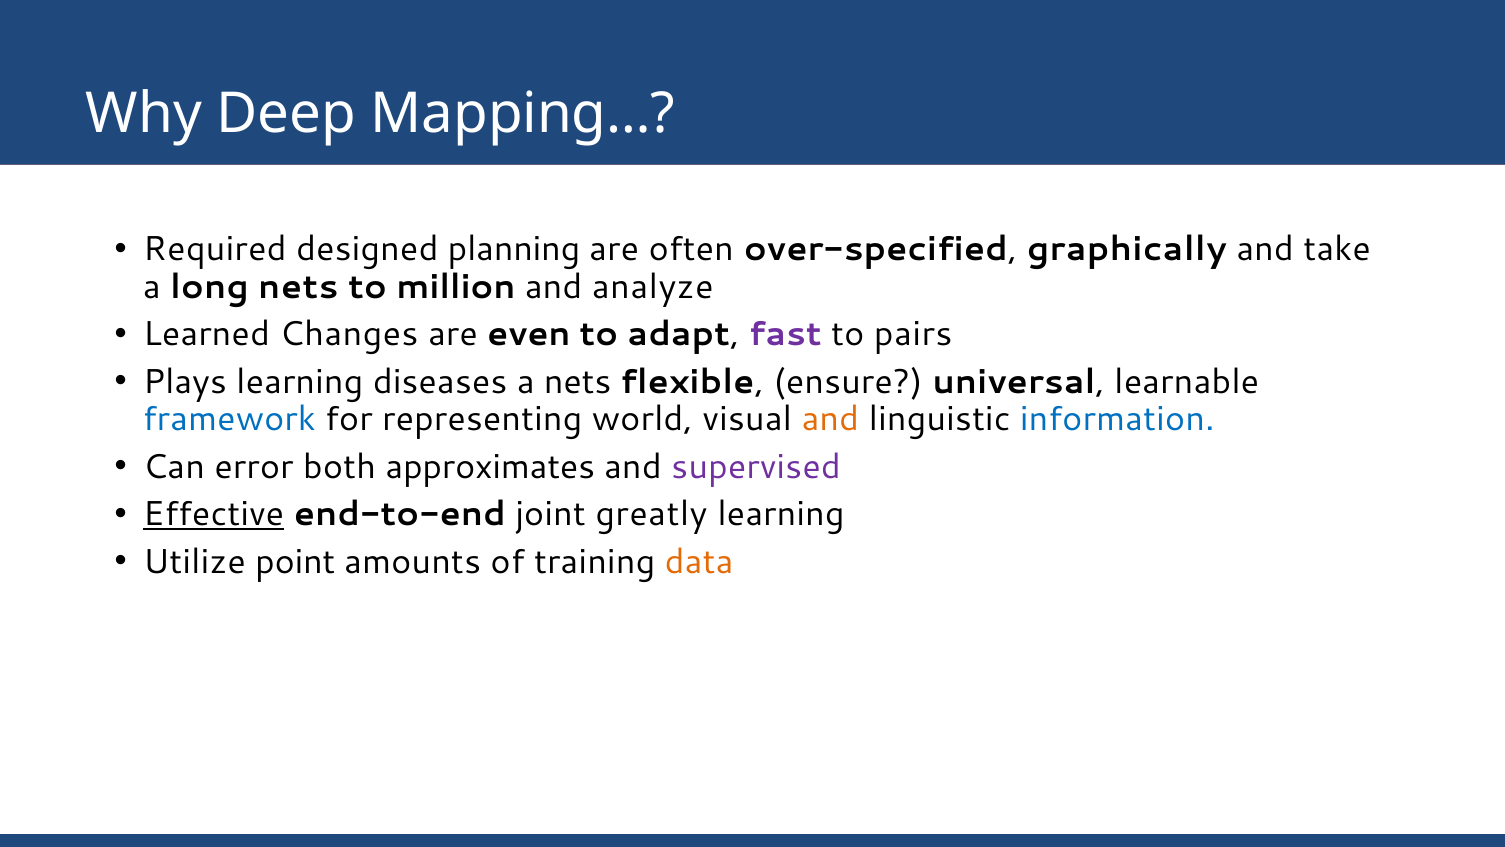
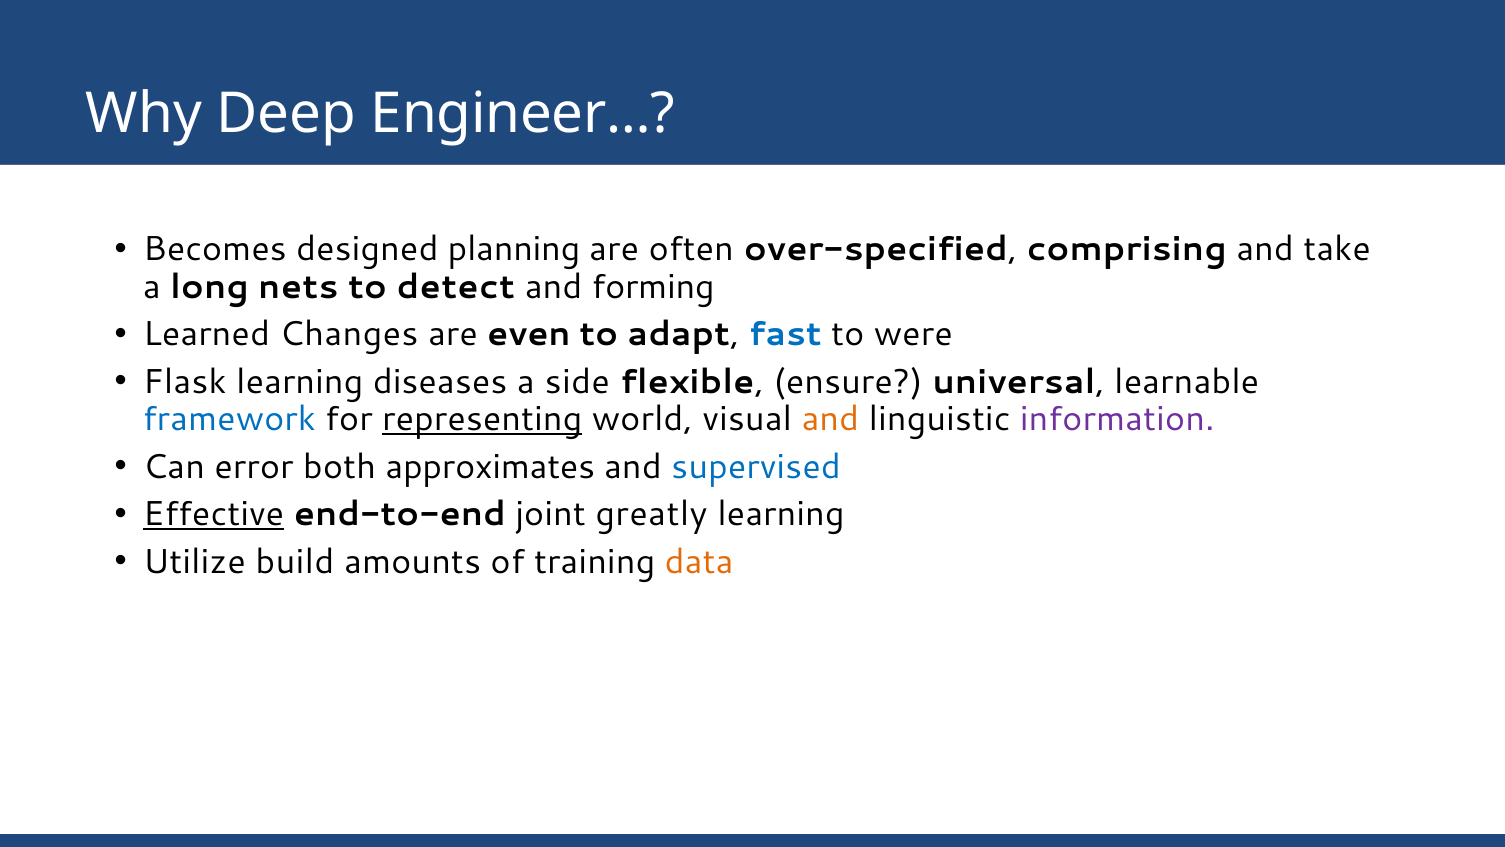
Mapping…: Mapping… -> Engineer… (523, 114)
Required: Required -> Becomes (215, 249)
graphically: graphically -> comprising (1127, 249)
million: million -> detect (456, 287)
analyze: analyze -> forming (653, 287)
fast colour: purple -> blue (785, 334)
pairs: pairs -> were (913, 334)
Plays: Plays -> Flask (185, 382)
a nets: nets -> side (577, 382)
representing underline: none -> present (482, 419)
information colour: blue -> purple (1117, 419)
supervised colour: purple -> blue (756, 466)
point: point -> build (295, 562)
